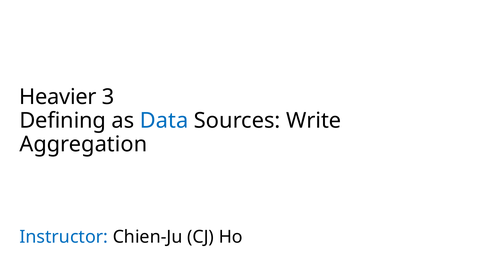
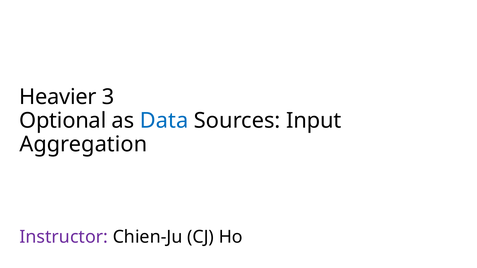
Defining: Defining -> Optional (63, 121)
Write: Write -> Input (314, 121)
Instructor colour: blue -> purple (64, 237)
